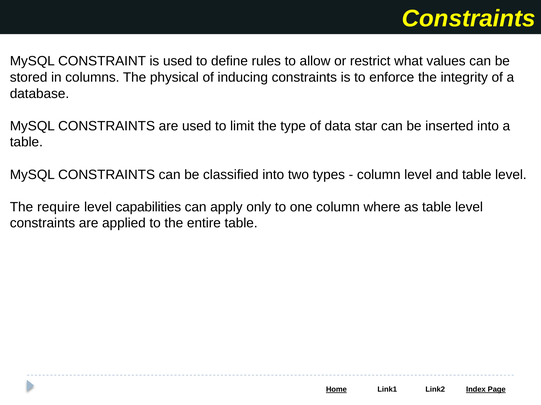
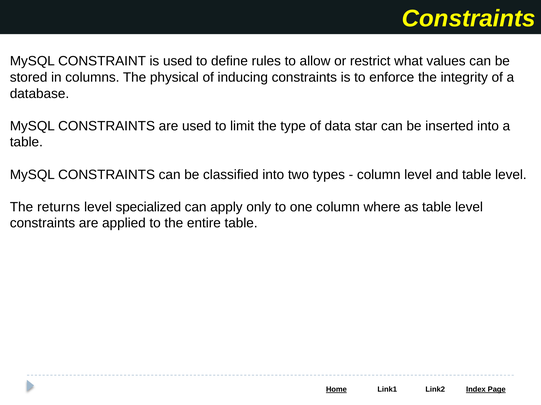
require: require -> returns (59, 207)
capabilities: capabilities -> specialized (148, 207)
